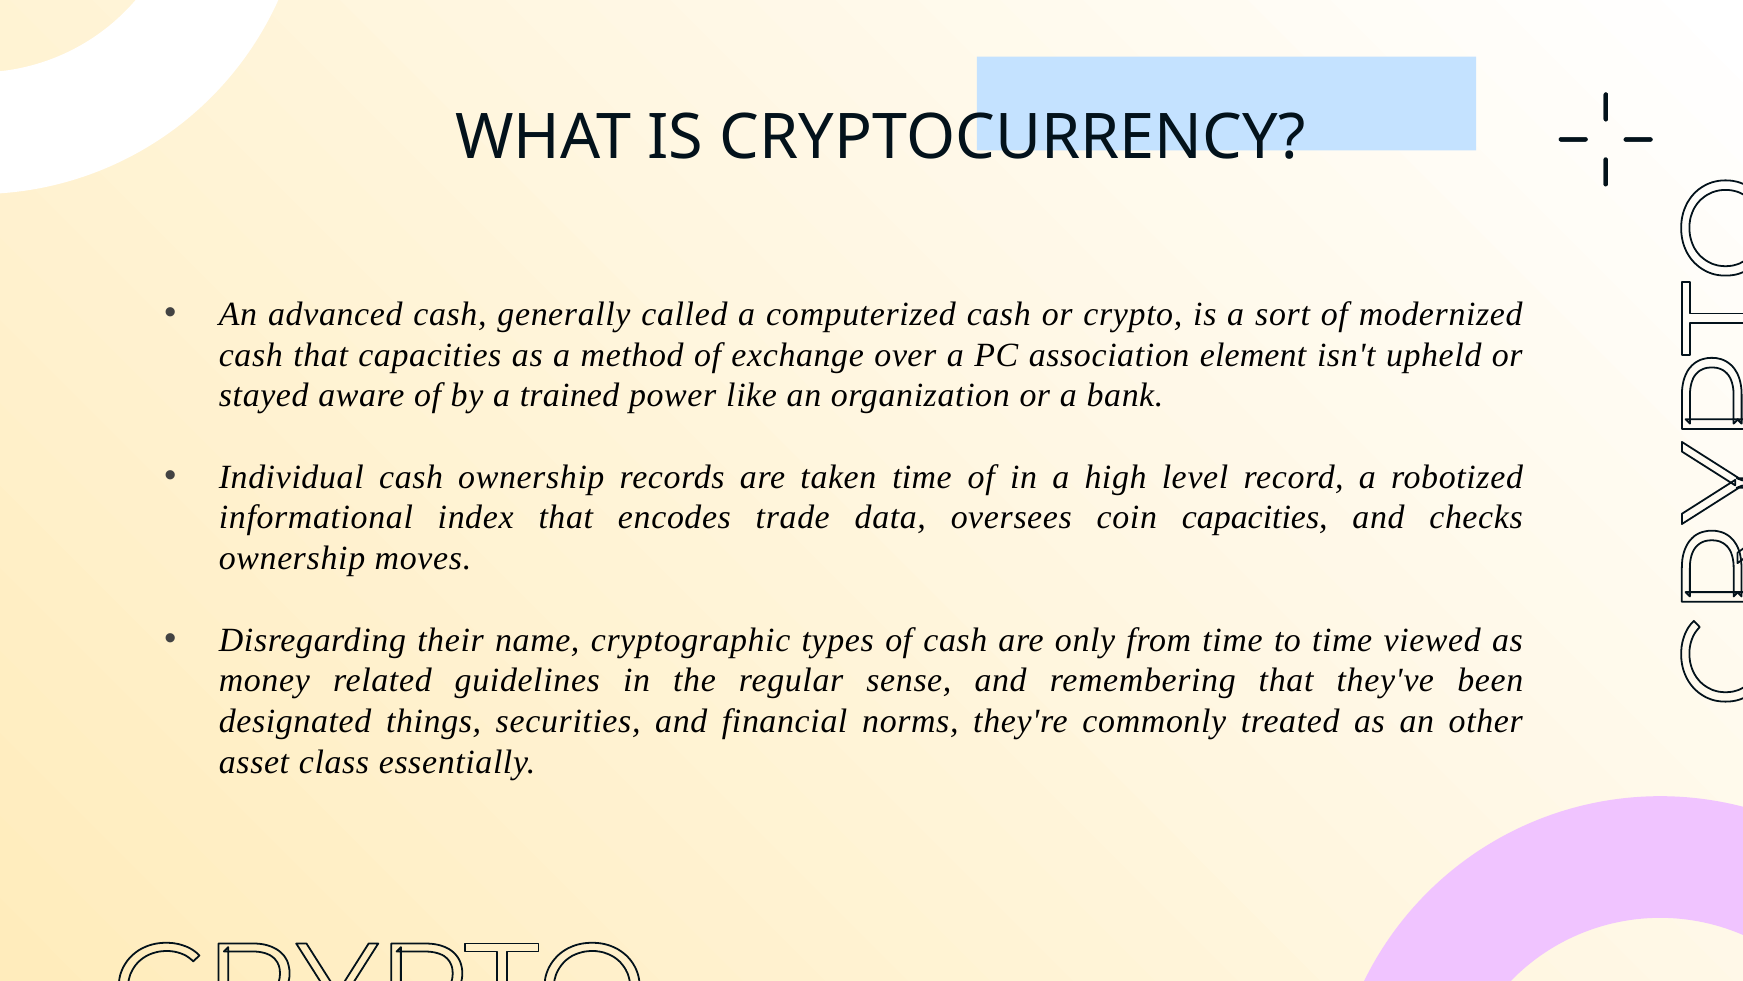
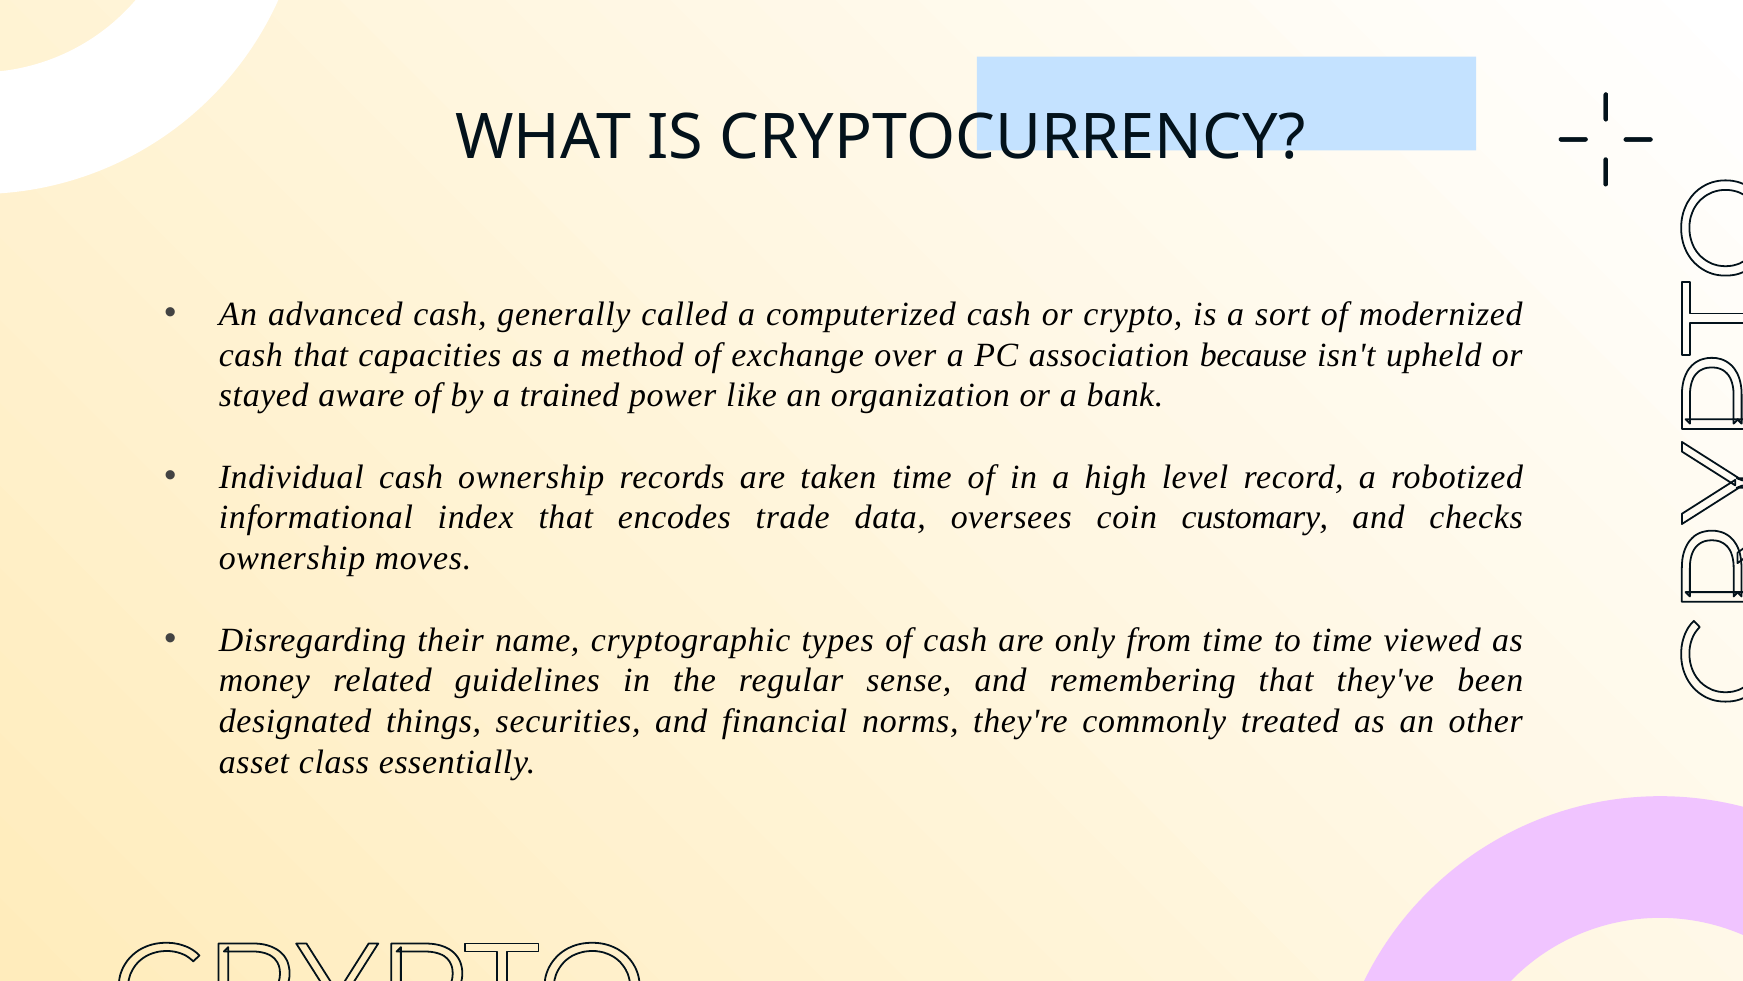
element: element -> because (1253, 355)
coin capacities: capacities -> customary (1255, 517)
